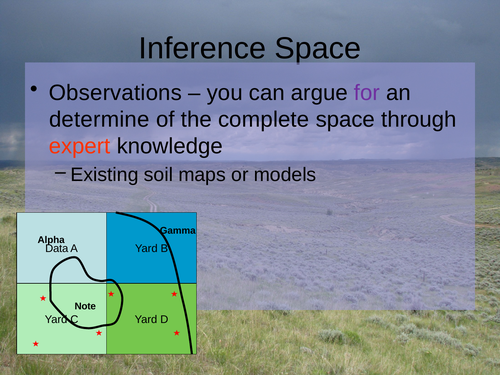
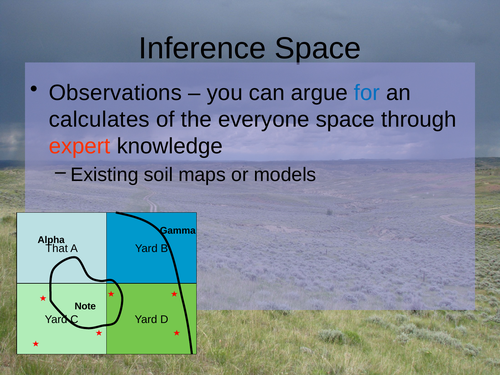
for colour: purple -> blue (367, 93)
determine: determine -> calculates (99, 119)
complete: complete -> everyone (264, 119)
Data: Data -> That (57, 249)
